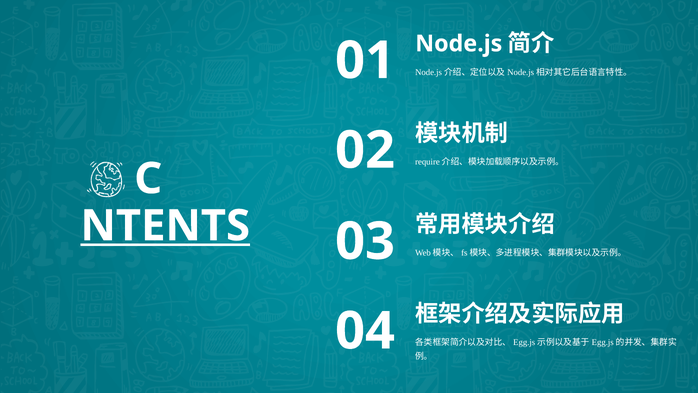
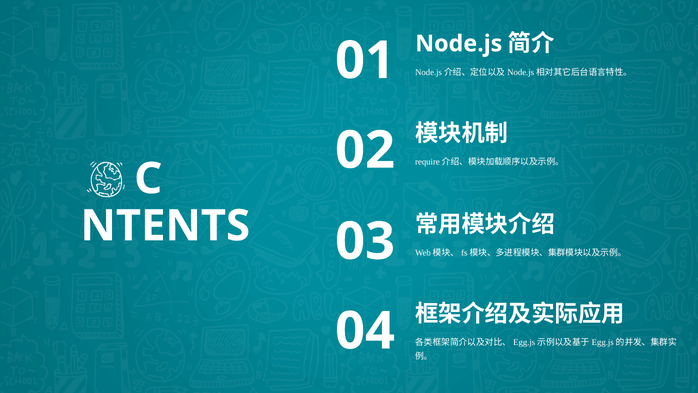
NTENTS underline: present -> none (165, 226)
